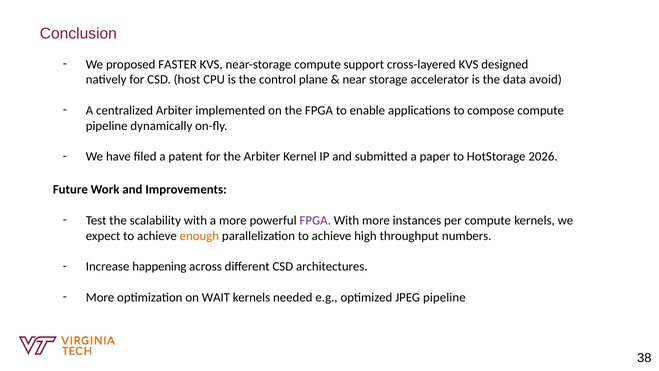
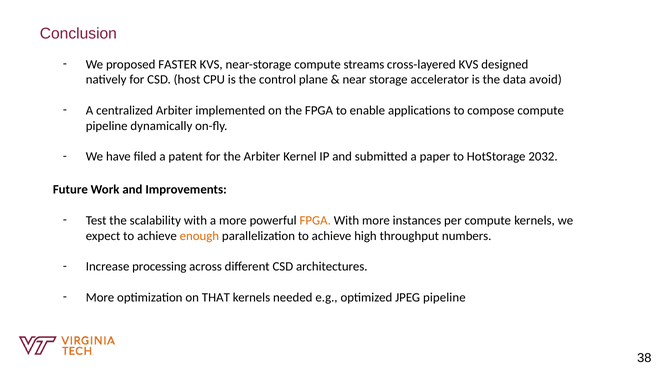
support: support -> streams (364, 64)
2026: 2026 -> 2032 (543, 157)
FPGA colour: purple -> orange (315, 220)
happening: happening -> processing (159, 266)
WAIT: WAIT -> THAT (216, 297)
